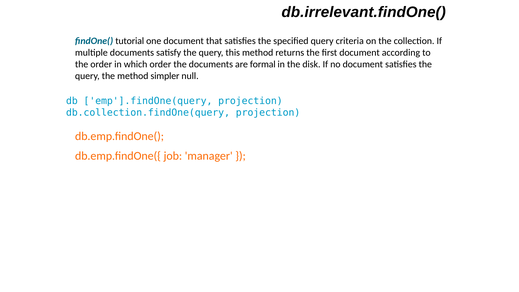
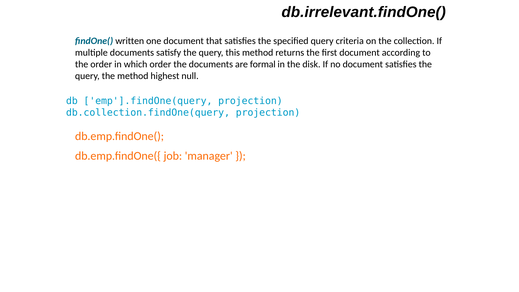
tutorial: tutorial -> written (130, 41)
simpler: simpler -> highest (165, 76)
